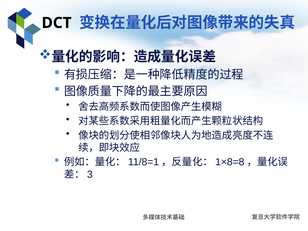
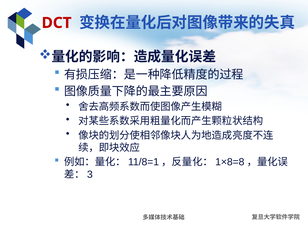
DCT colour: black -> red (57, 23)
